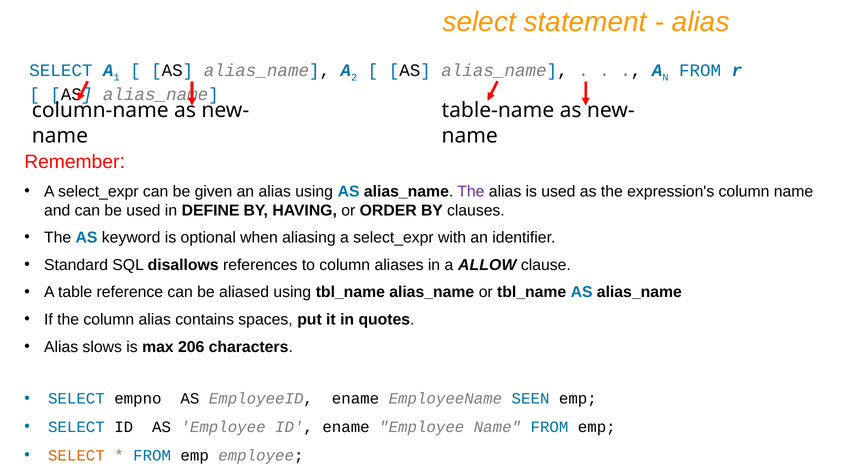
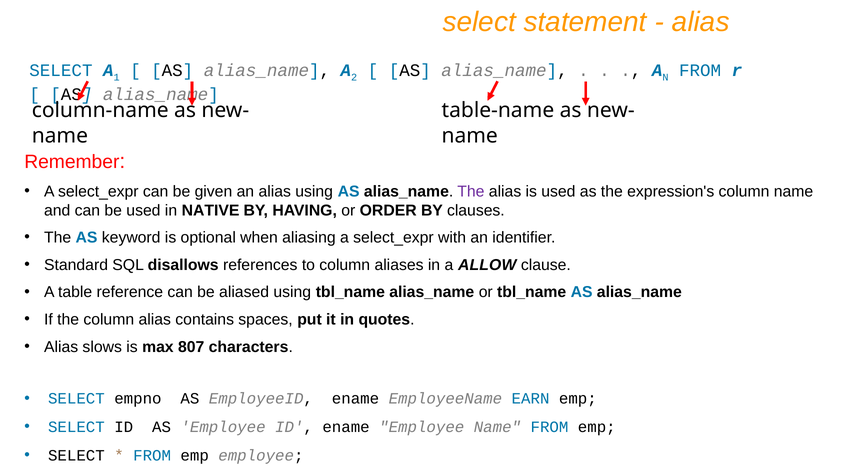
DEFINE: DEFINE -> NATIVE (211, 210)
206: 206 -> 807 (191, 347)
SEEN: SEEN -> EARN (531, 399)
SELECT colour: orange -> black (76, 456)
